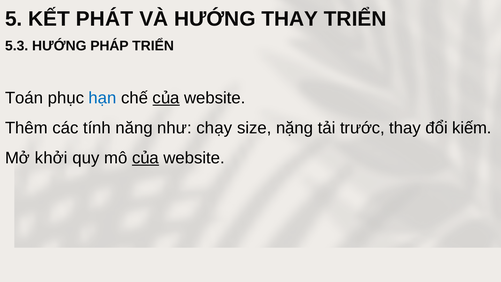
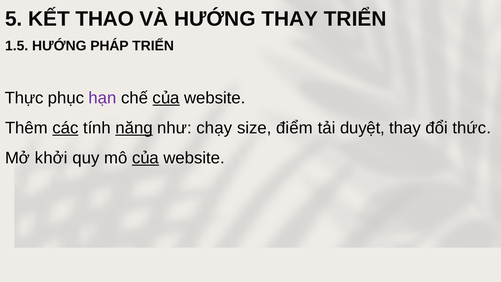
PHÁT: PHÁT -> THAO (105, 19)
5.3: 5.3 -> 1.5 (17, 46)
Toán: Toán -> Thực (24, 98)
hạn colour: blue -> purple (103, 98)
các underline: none -> present (65, 128)
năng underline: none -> present (134, 128)
nặng: nặng -> điểm (295, 128)
trước: trước -> duyệt (362, 128)
kiếm: kiếm -> thức (472, 128)
